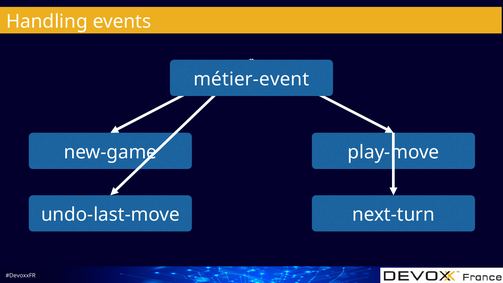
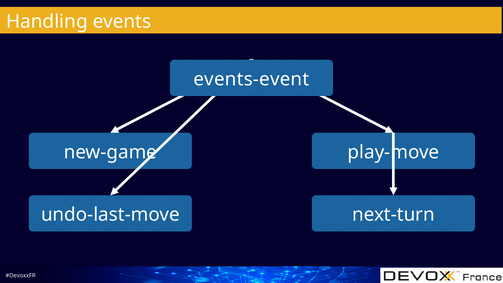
métier-event: métier-event -> events-event (251, 79)
